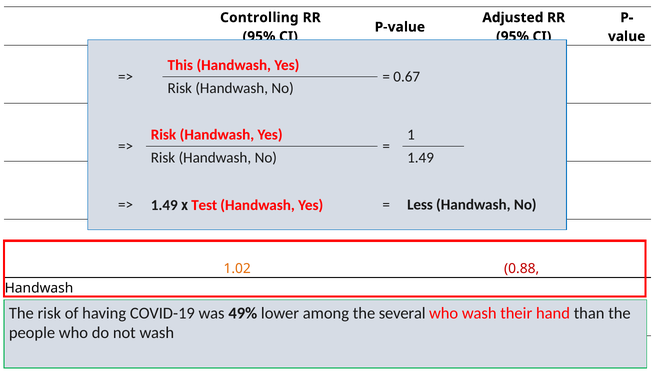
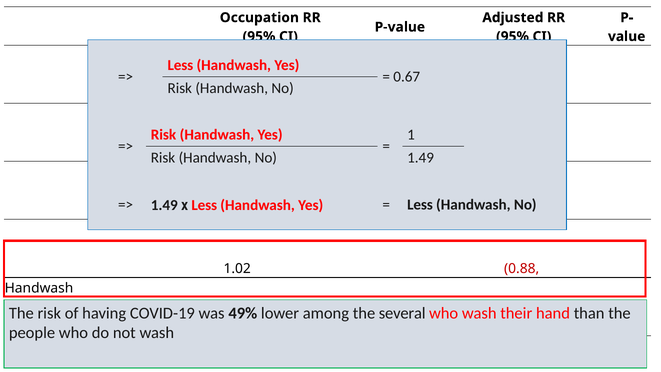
Controlling: Controlling -> Occupation (259, 18)
This: This -> Less (180, 65)
x Test: Test -> Less (204, 205)
1.02 colour: orange -> black (237, 269)
